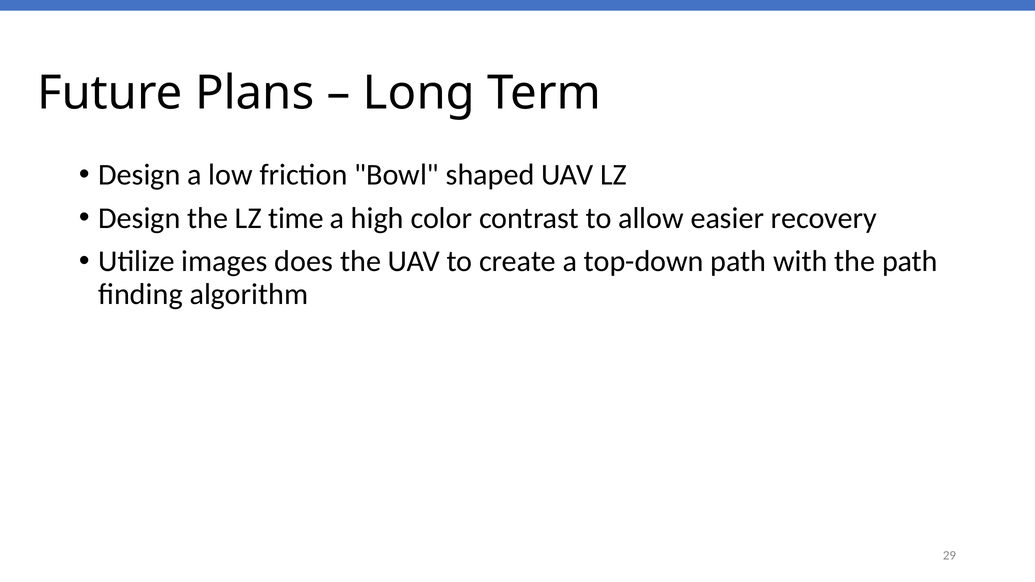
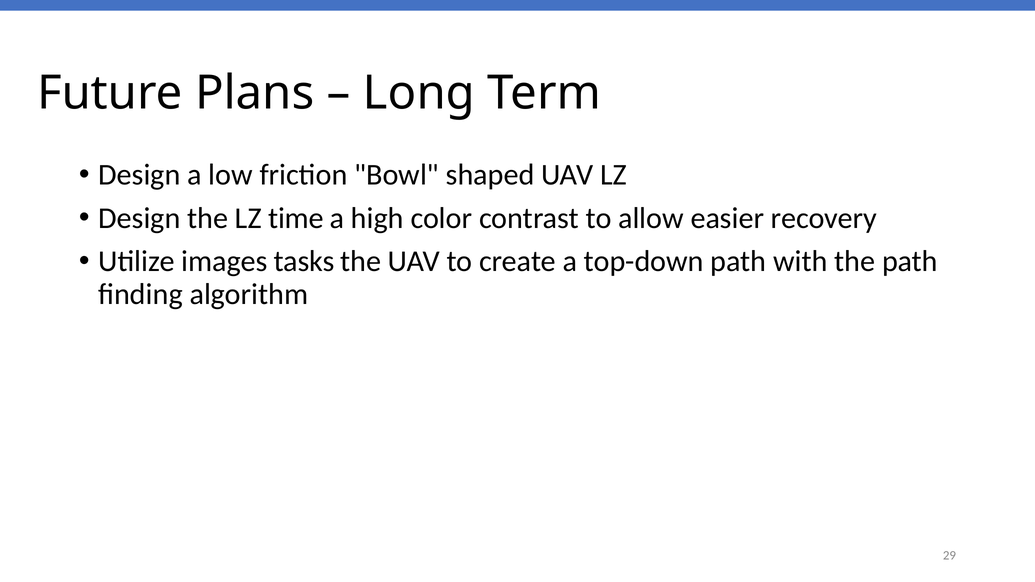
does: does -> tasks (304, 262)
